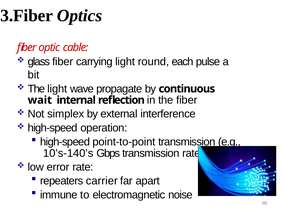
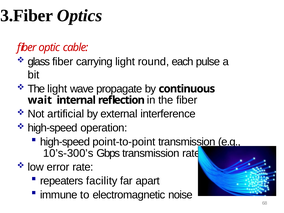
simplex: simplex -> artificial (66, 114)
10’s-140’s: 10’s-140’s -> 10’s-300’s (68, 153)
carrier: carrier -> facility (102, 181)
